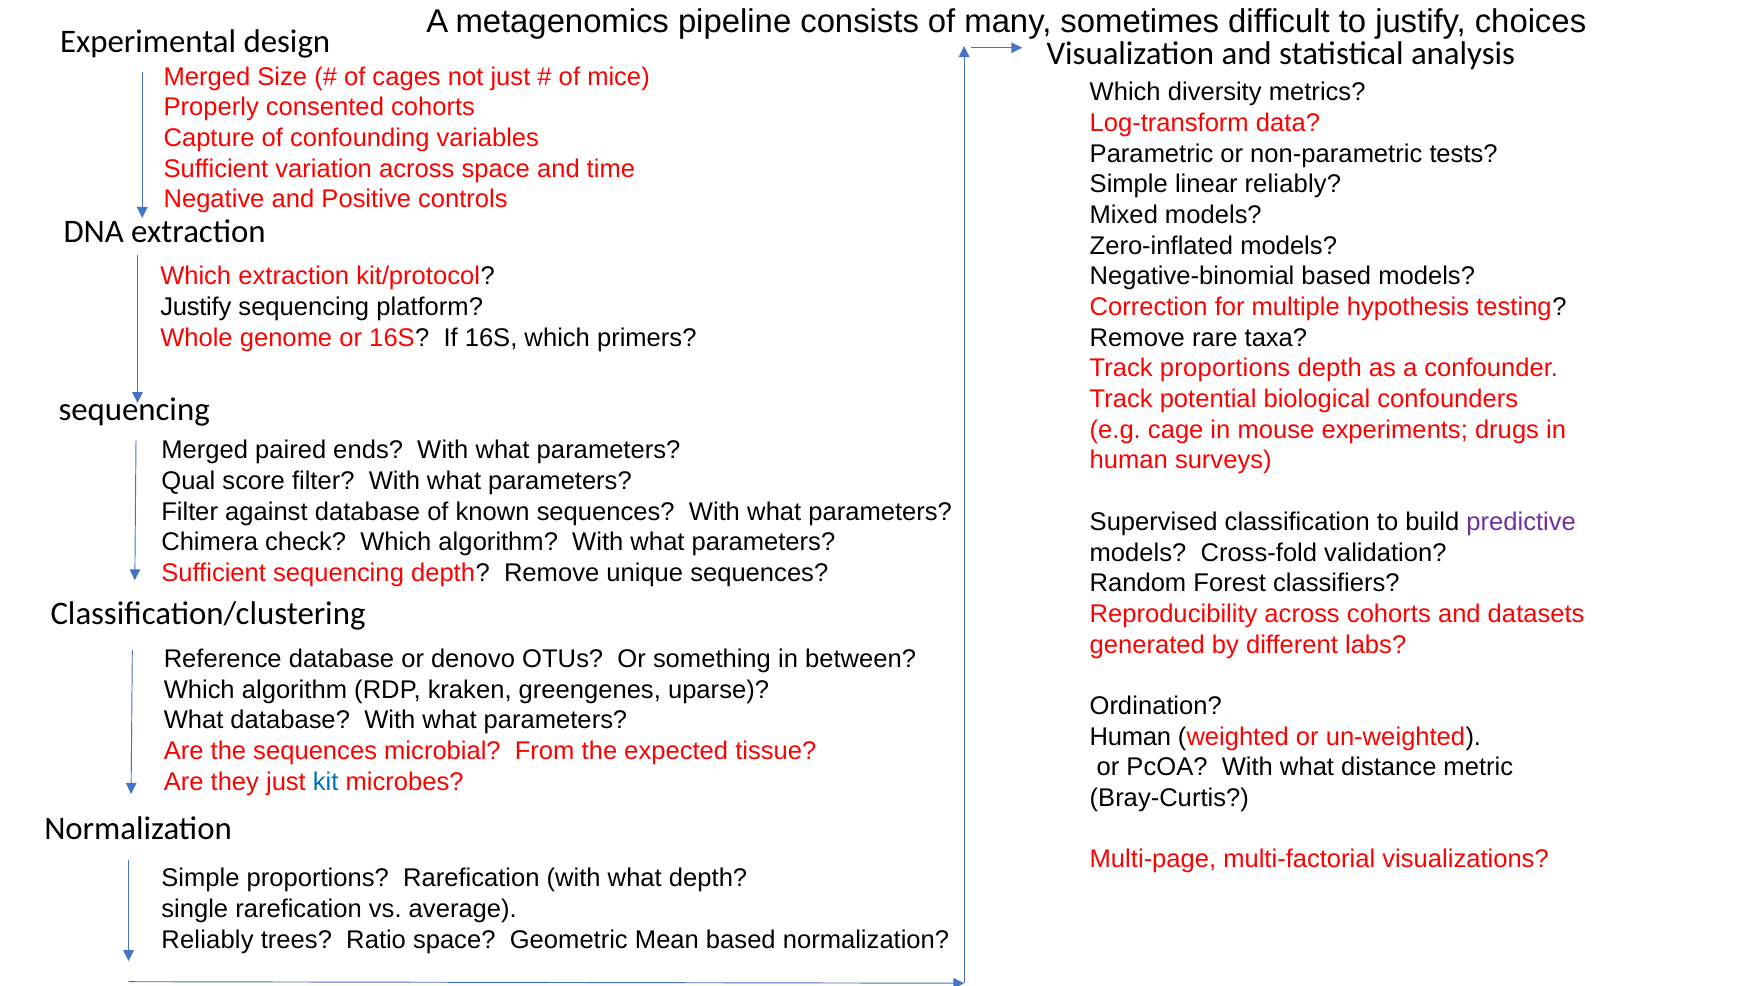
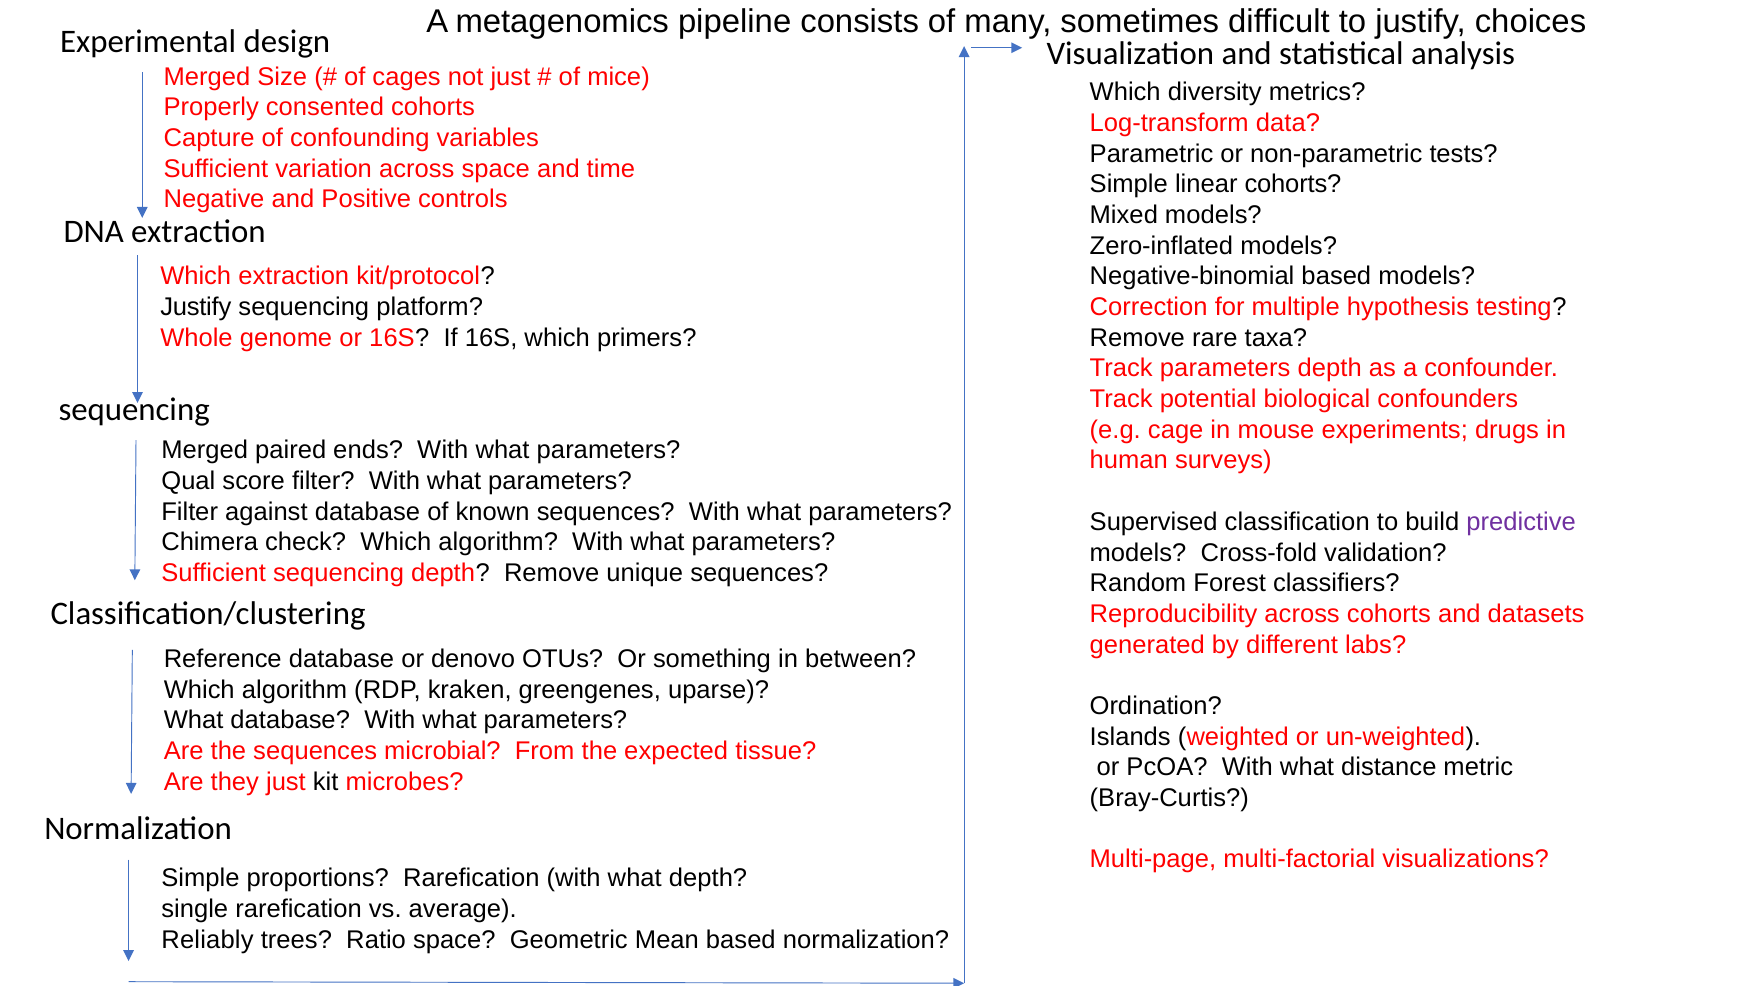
linear reliably: reliably -> cohorts (1293, 184)
Track proportions: proportions -> parameters (1225, 368)
Human: Human -> Islands (1130, 736)
kit colour: blue -> black (326, 781)
